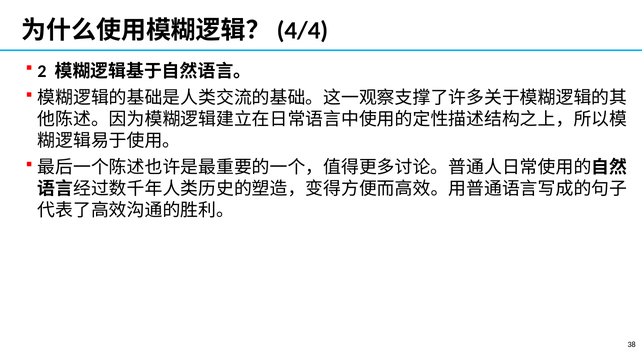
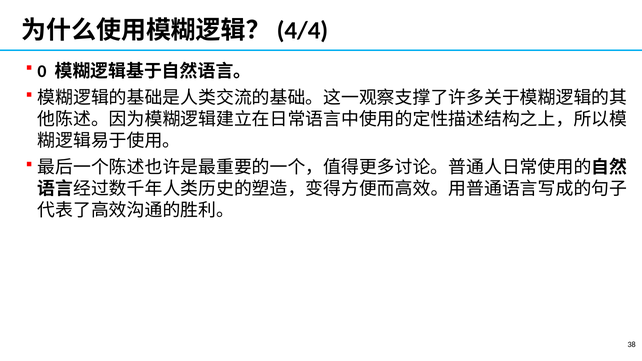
2: 2 -> 0 (42, 71)
